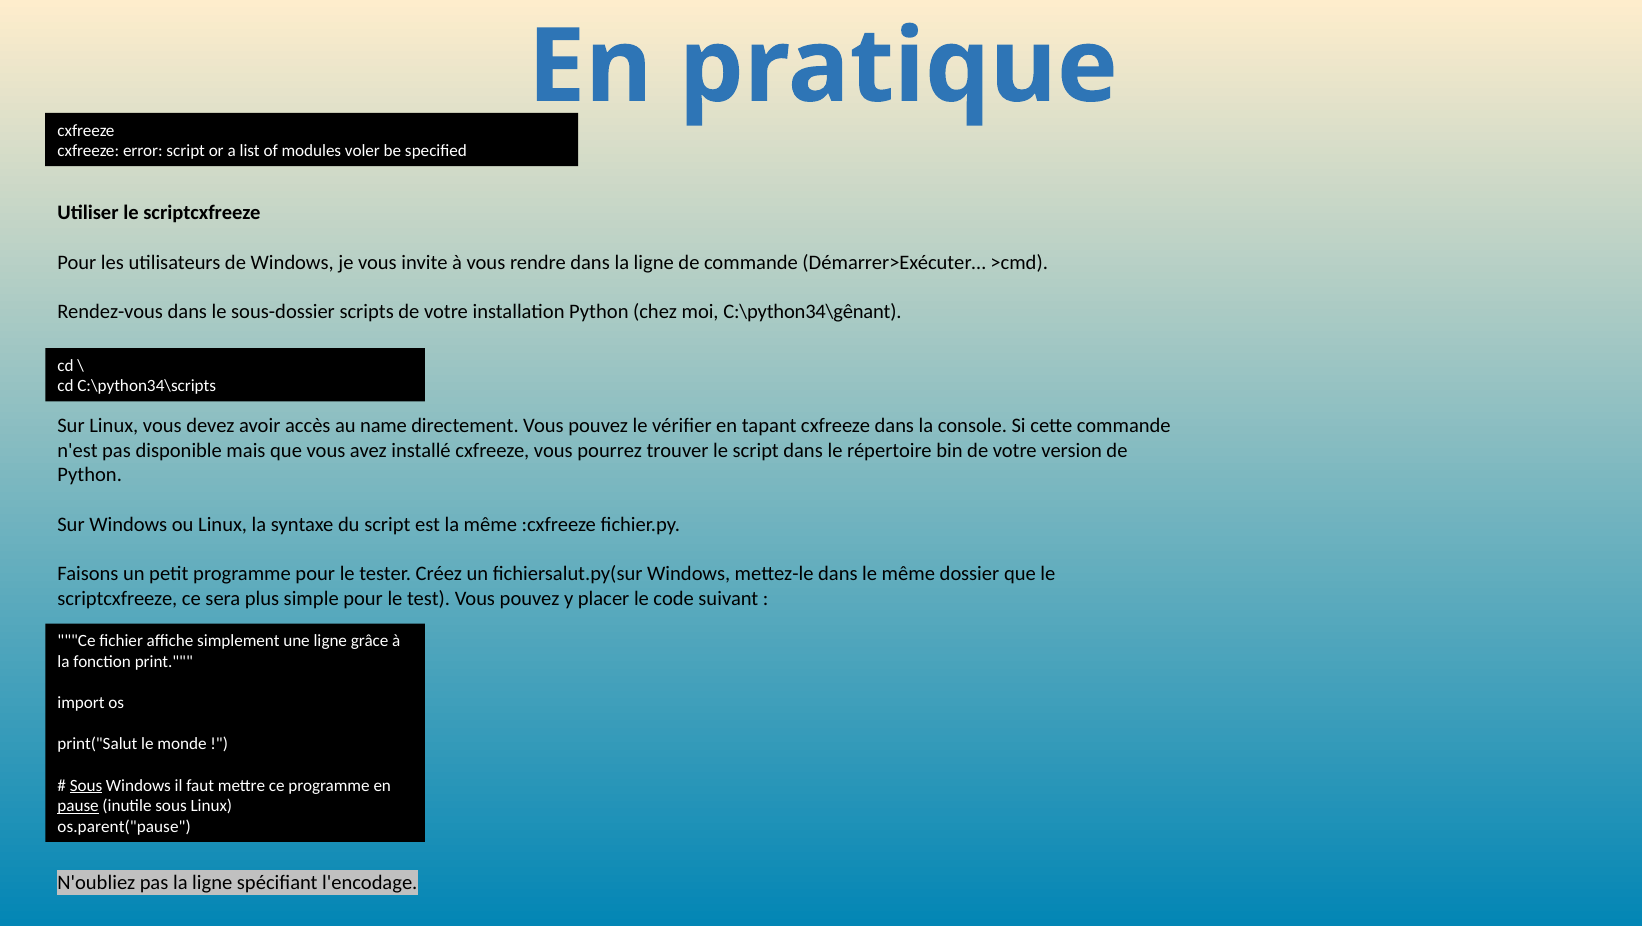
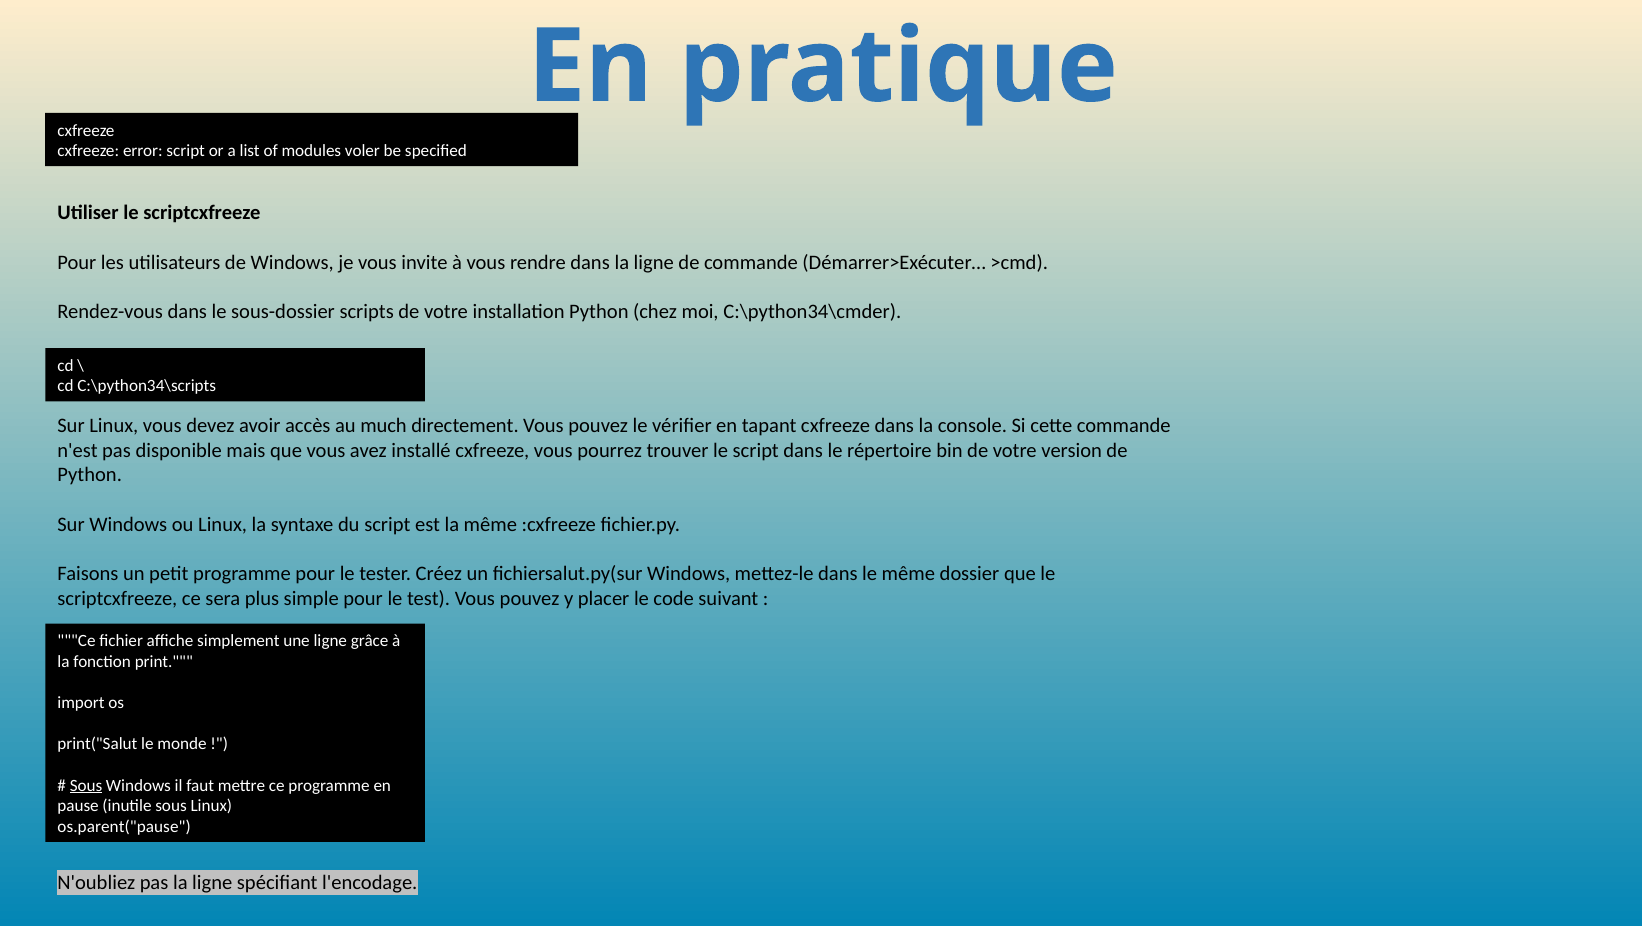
C:\python34\gênant: C:\python34\gênant -> C:\python34\cmder (812, 312)
name: name -> much (383, 426)
pause underline: present -> none (78, 806)
